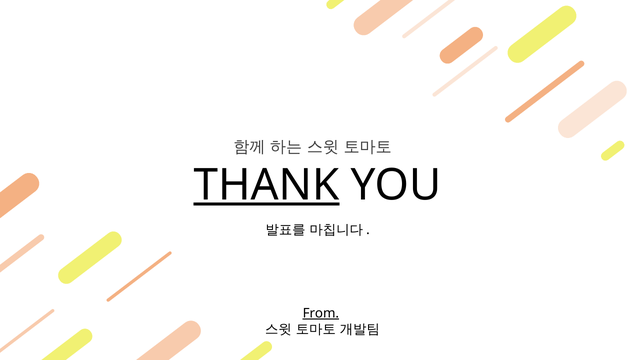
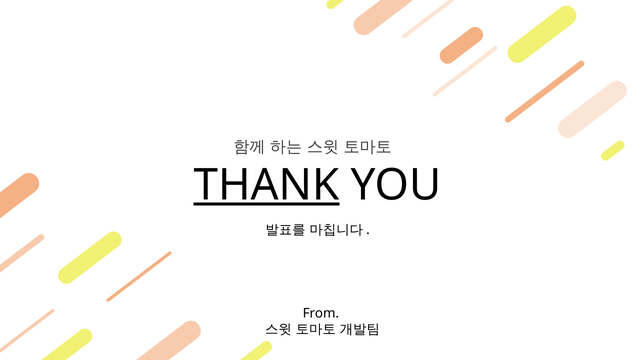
From underline: present -> none (321, 313)
